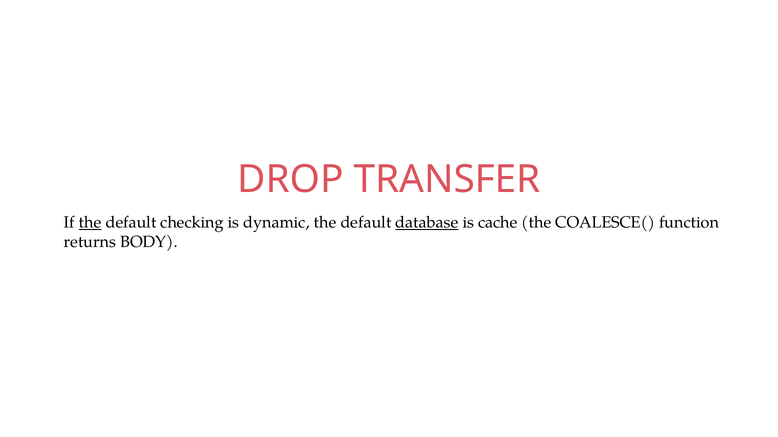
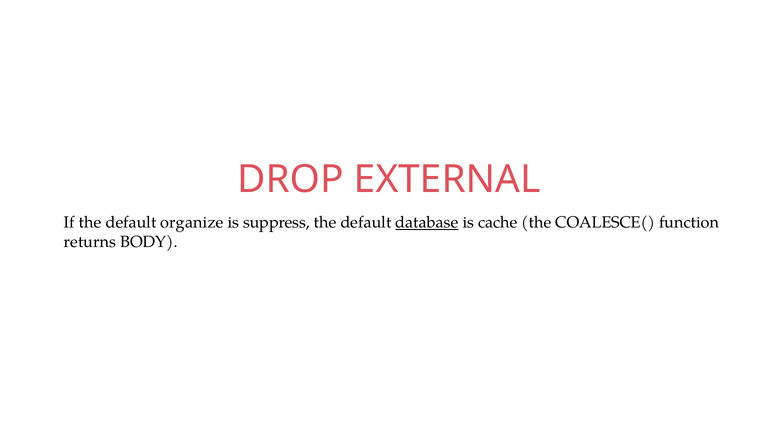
TRANSFER: TRANSFER -> EXTERNAL (447, 180)
the underline: present -> none (90, 223)
checking: checking -> organize (192, 223)
dynamic: dynamic -> suppress (277, 223)
